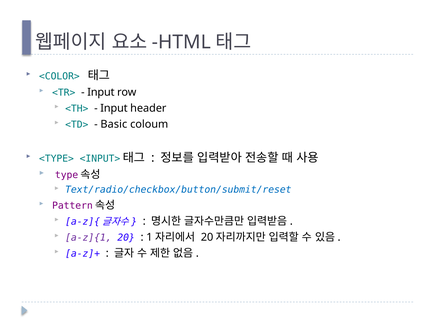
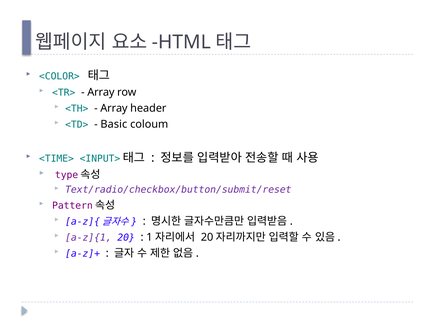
Input: Input -> Array (101, 92)
Input: Input -> Array (114, 108)
<TYPE>: <TYPE> -> <TIME> (56, 159)
Text/radio/checkbox/button/submit/reset colour: blue -> purple (178, 190)
